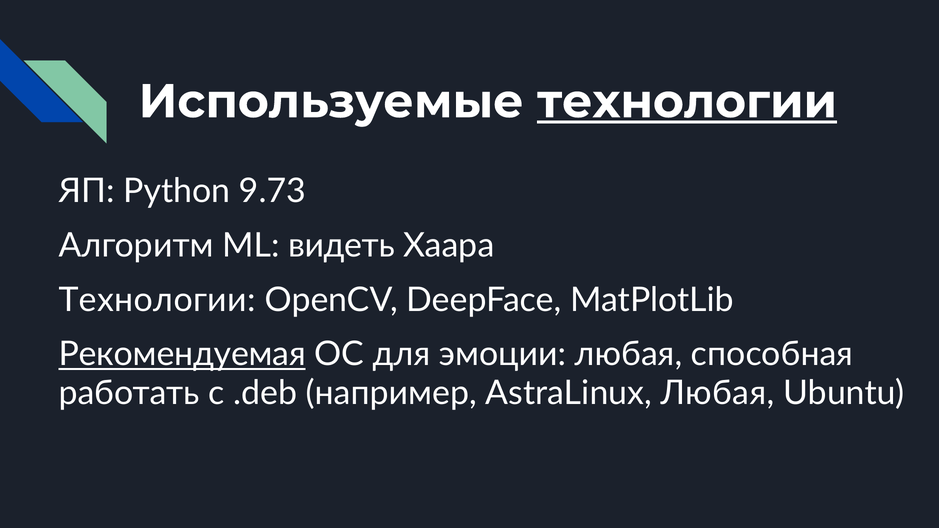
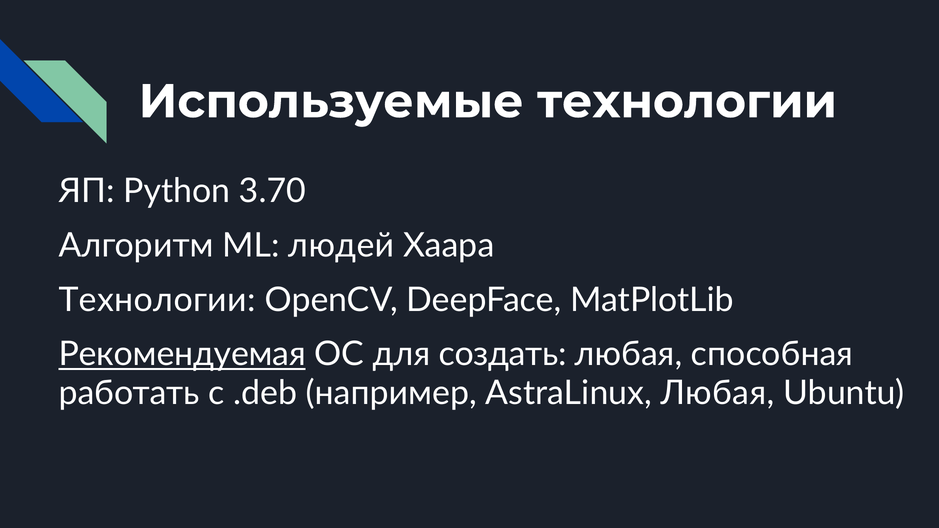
технологии underline: present -> none (687, 102)
9.73: 9.73 -> 3.70 (272, 191)
видеть: видеть -> людей (341, 246)
эмоции: эмоции -> создать (503, 354)
